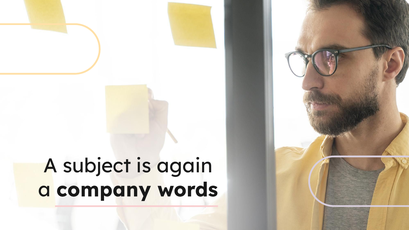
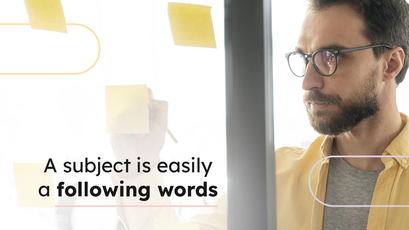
again: again -> easily (185, 166)
company: company -> following (104, 190)
